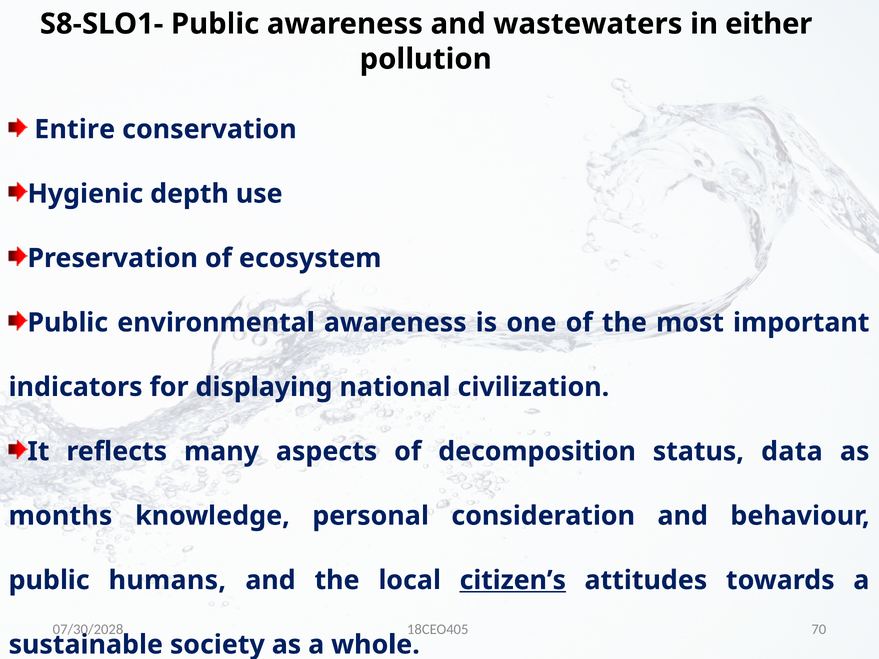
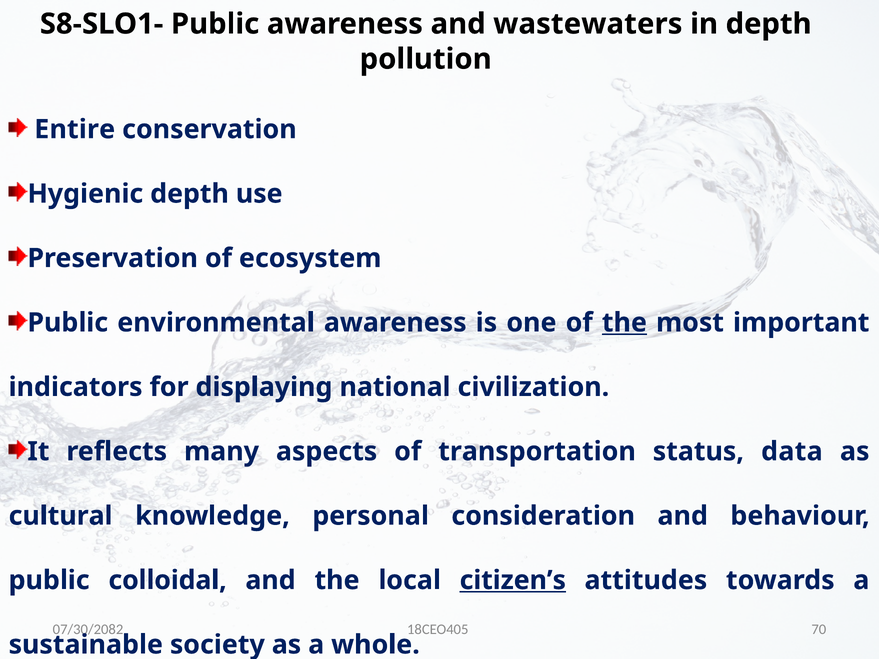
in either: either -> depth (769, 24)
the underline: none -> present (624, 323)
decomposition: decomposition -> transportation (537, 452)
months: months -> cultural (61, 516)
humans: humans -> colloidal (168, 580)
07/30/2028: 07/30/2028 -> 07/30/2082 (88, 630)
